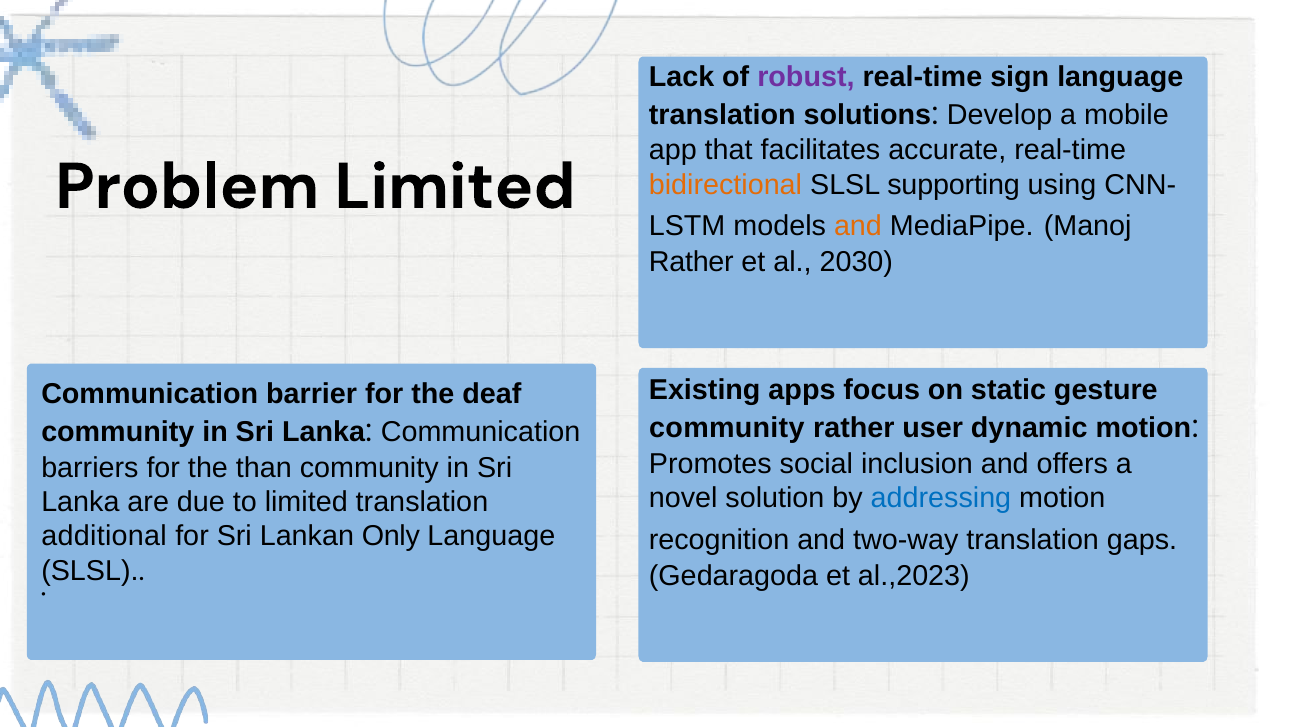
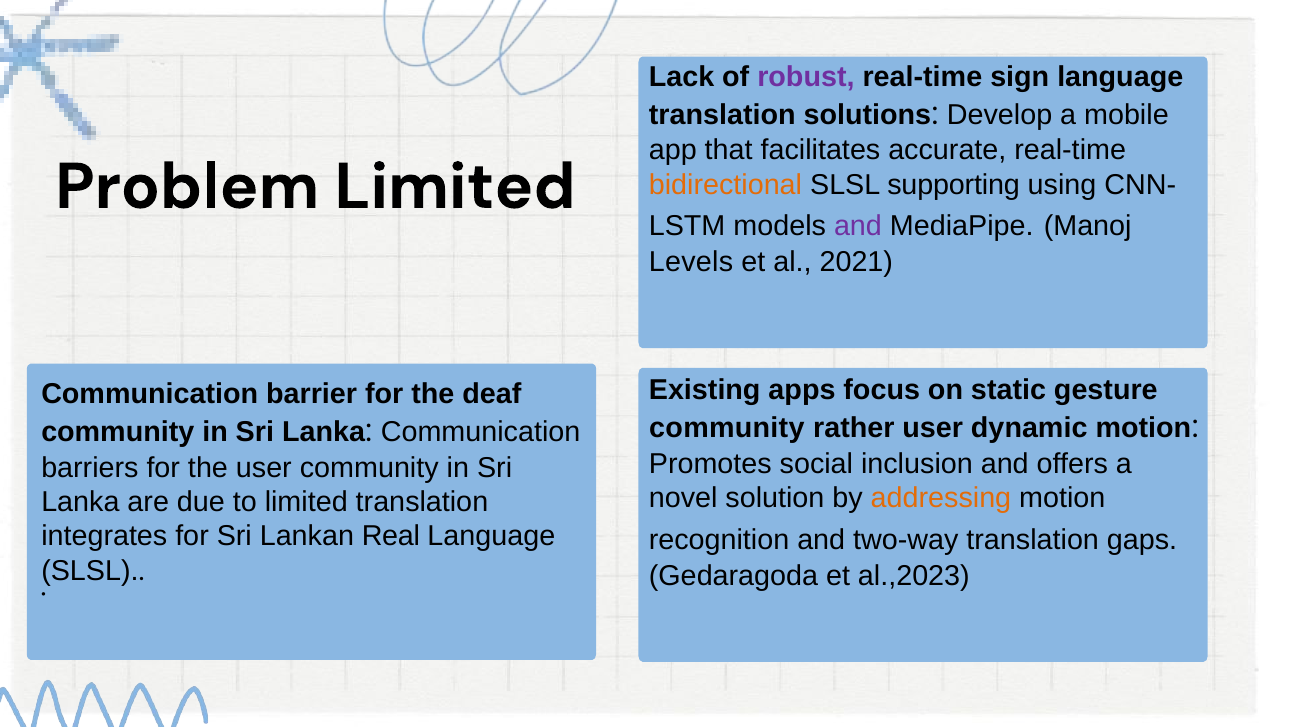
and colour: orange -> purple (858, 226)
Rather: Rather -> Levels (691, 262)
2030: 2030 -> 2021 (856, 262)
the than: than -> user (264, 467)
addressing colour: blue -> orange (941, 498)
additional: additional -> integrates (104, 536)
Only: Only -> Real (391, 536)
